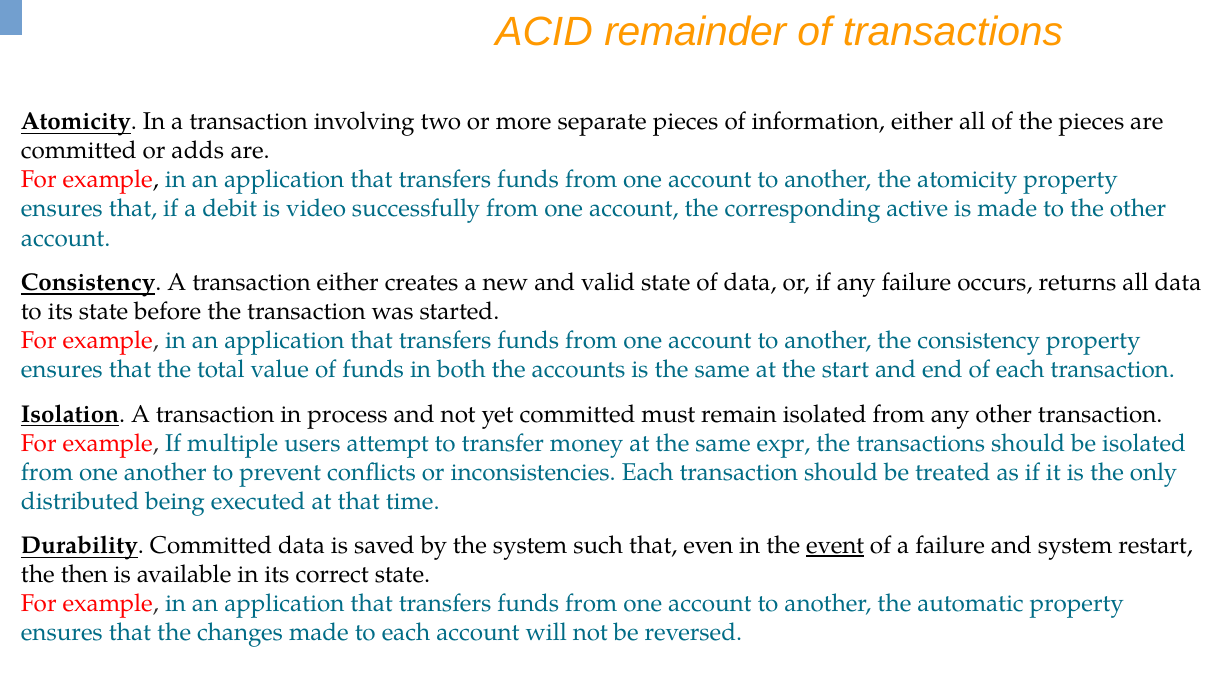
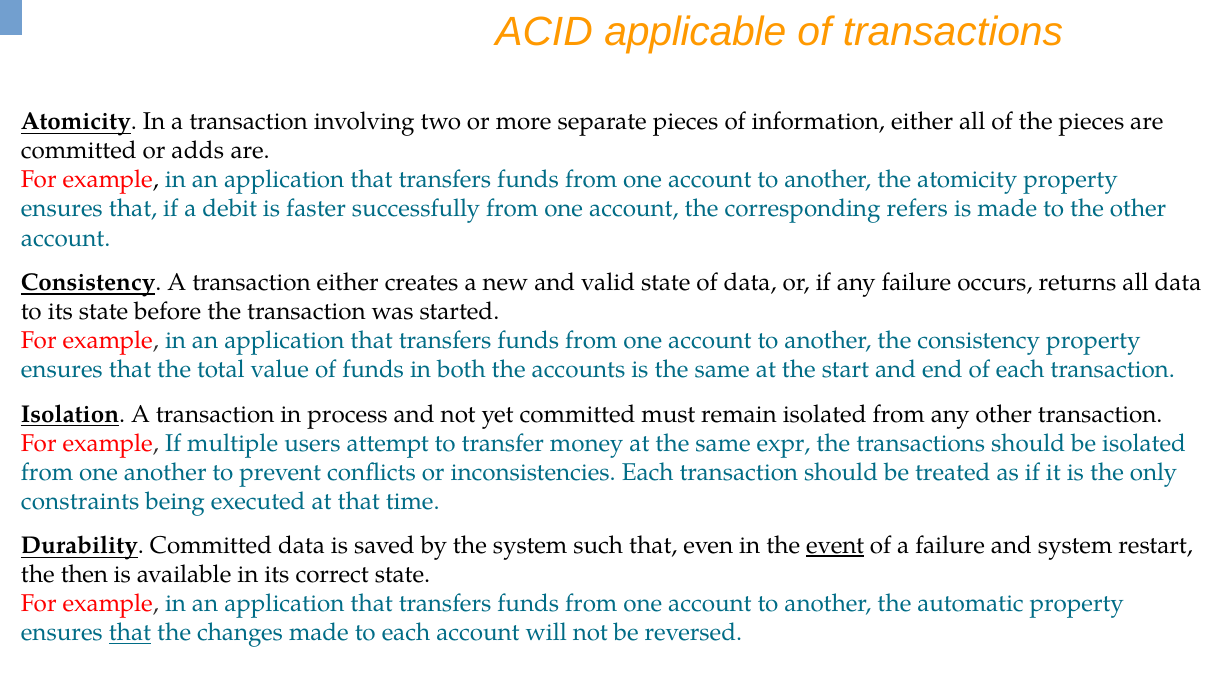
remainder: remainder -> applicable (695, 32)
video: video -> faster (316, 209)
active: active -> refers (917, 209)
distributed: distributed -> constraints (80, 502)
that underline: none -> present (130, 634)
